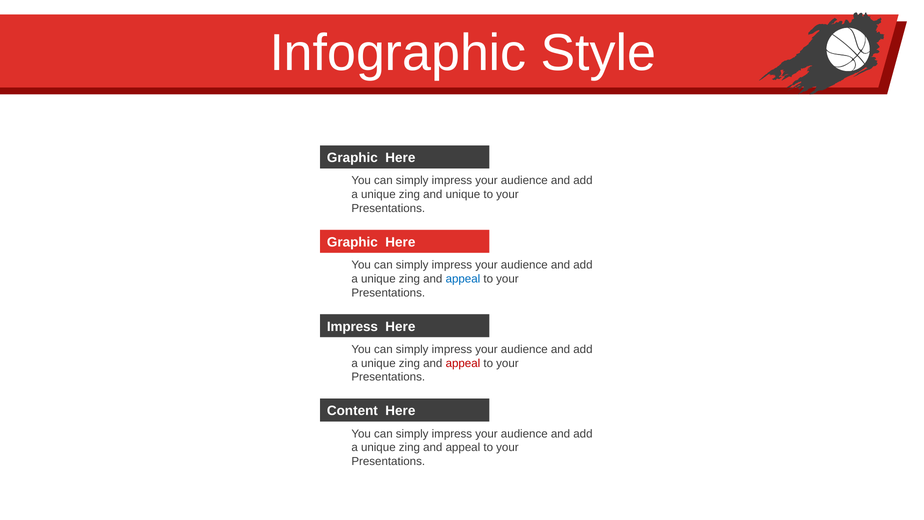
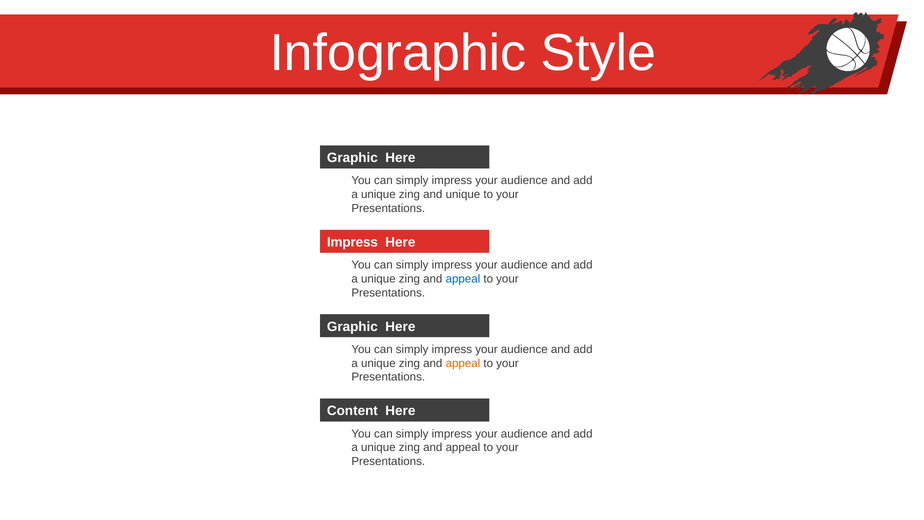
Graphic: Graphic -> Impress (352, 242)
Impress: Impress -> Graphic (352, 326)
appeal colour: red -> orange (463, 363)
